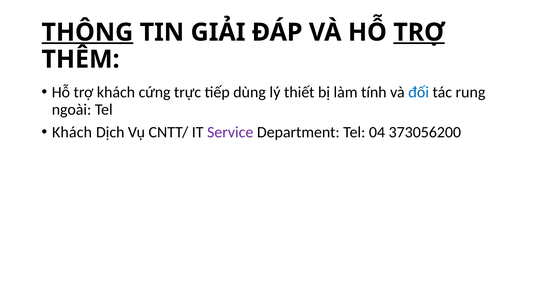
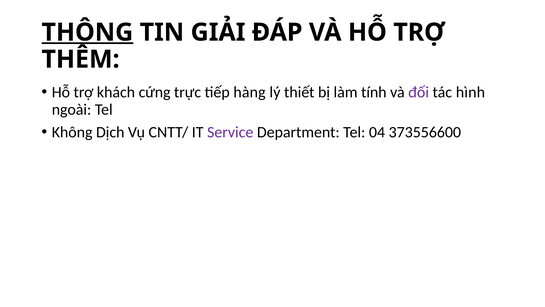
TRỢ underline: present -> none (419, 32)
dùng: dùng -> hàng (249, 92)
đối colour: blue -> purple (419, 92)
rung: rung -> hình (470, 92)
Khách: Khách -> Không (72, 132)
373056200: 373056200 -> 373556600 (425, 132)
